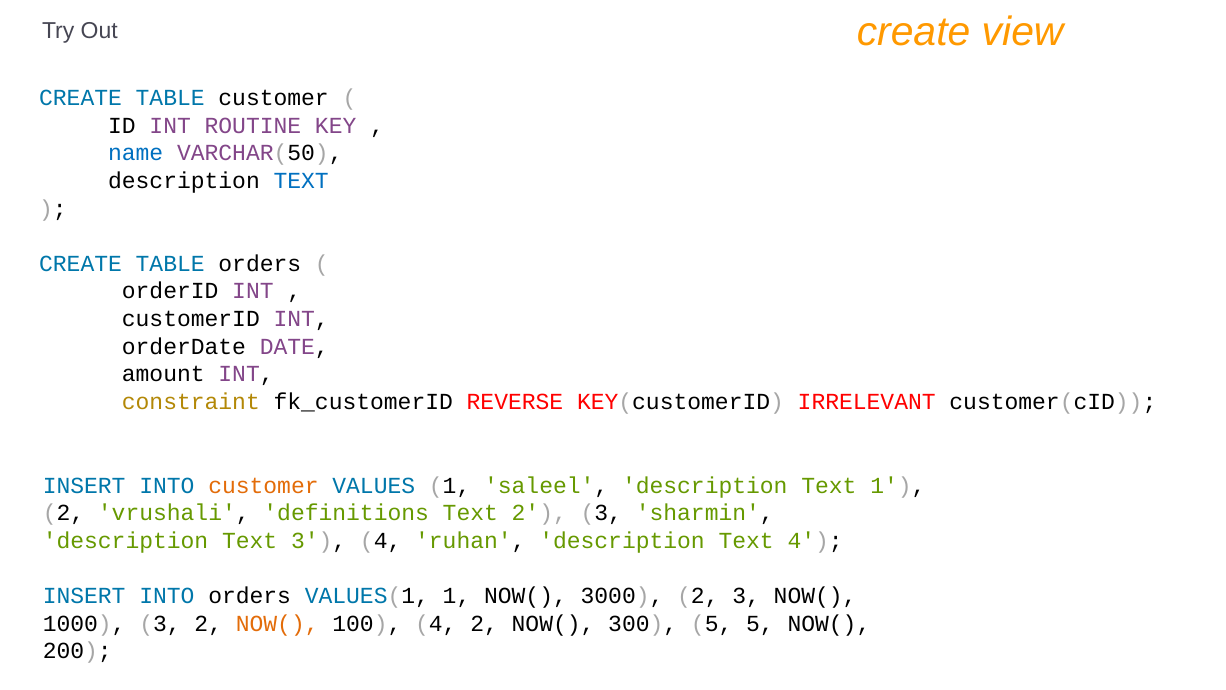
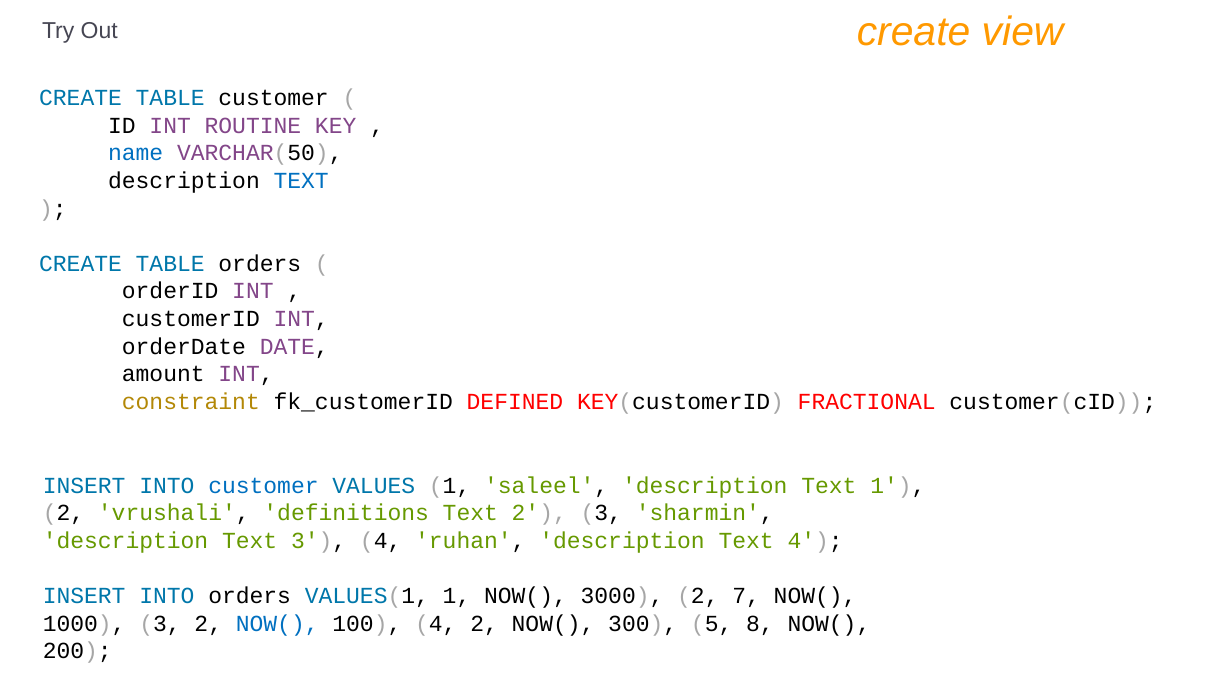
REVERSE: REVERSE -> DEFINED (515, 401)
IRRELEVANT: IRRELEVANT -> FRACTIONAL (867, 401)
customer colour: orange -> blue (263, 486)
3000 2 3: 3 -> 7 (746, 596)
NOW( colour: orange -> blue (277, 623)
5 5: 5 -> 8 (760, 623)
